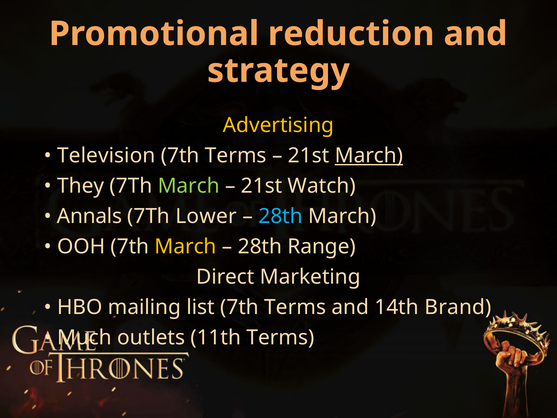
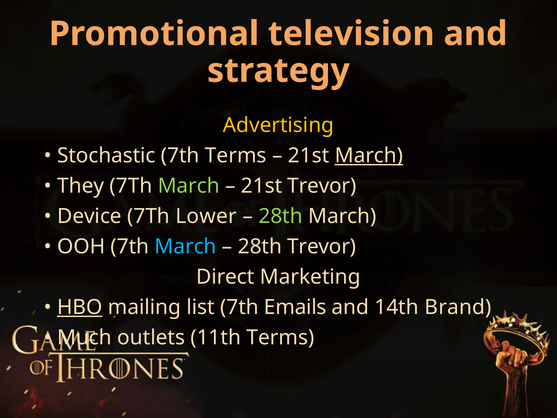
reduction: reduction -> television (351, 34)
Television: Television -> Stochastic (106, 155)
21st Watch: Watch -> Trevor (322, 186)
Annals: Annals -> Device (89, 216)
28th colour: light blue -> light green (281, 216)
March colour: yellow -> light blue (186, 246)
28th Range: Range -> Trevor (322, 246)
HBO underline: none -> present (80, 307)
list 7th Terms: Terms -> Emails (295, 307)
